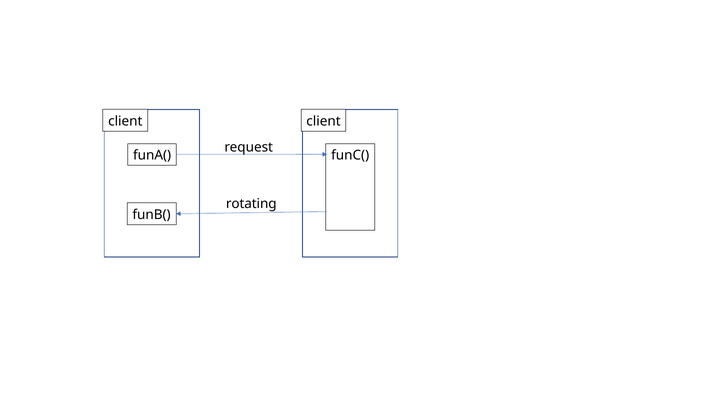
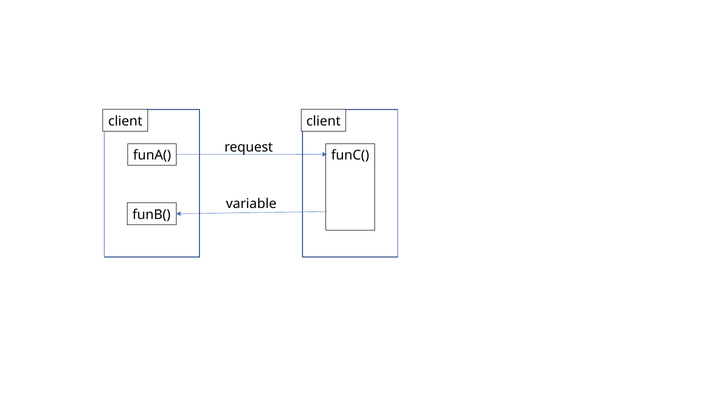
rotating: rotating -> variable (251, 204)
